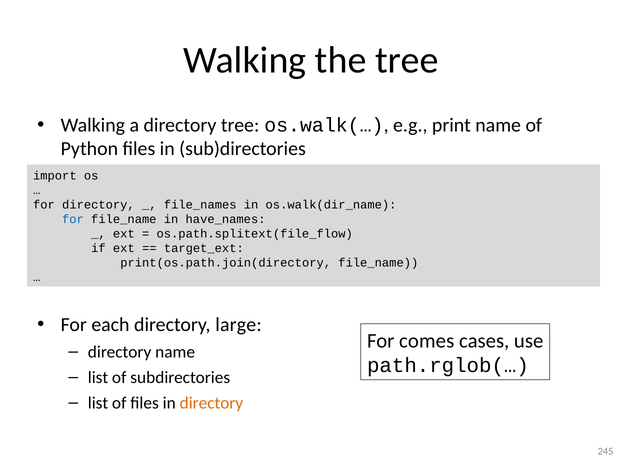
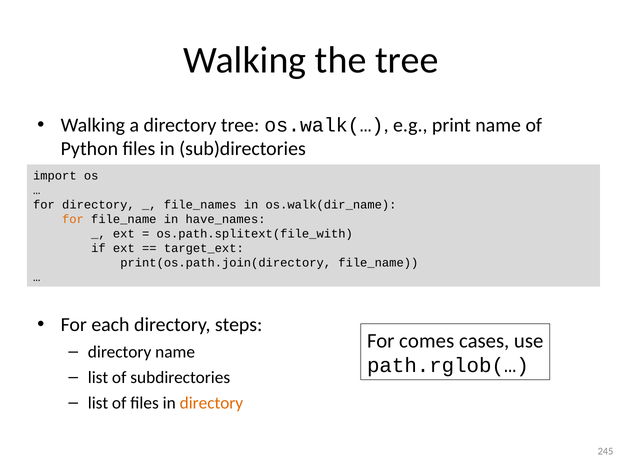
for colour: blue -> orange (73, 219)
os.path.splitext(file_flow: os.path.splitext(file_flow -> os.path.splitext(file_with (255, 234)
large: large -> steps (239, 325)
